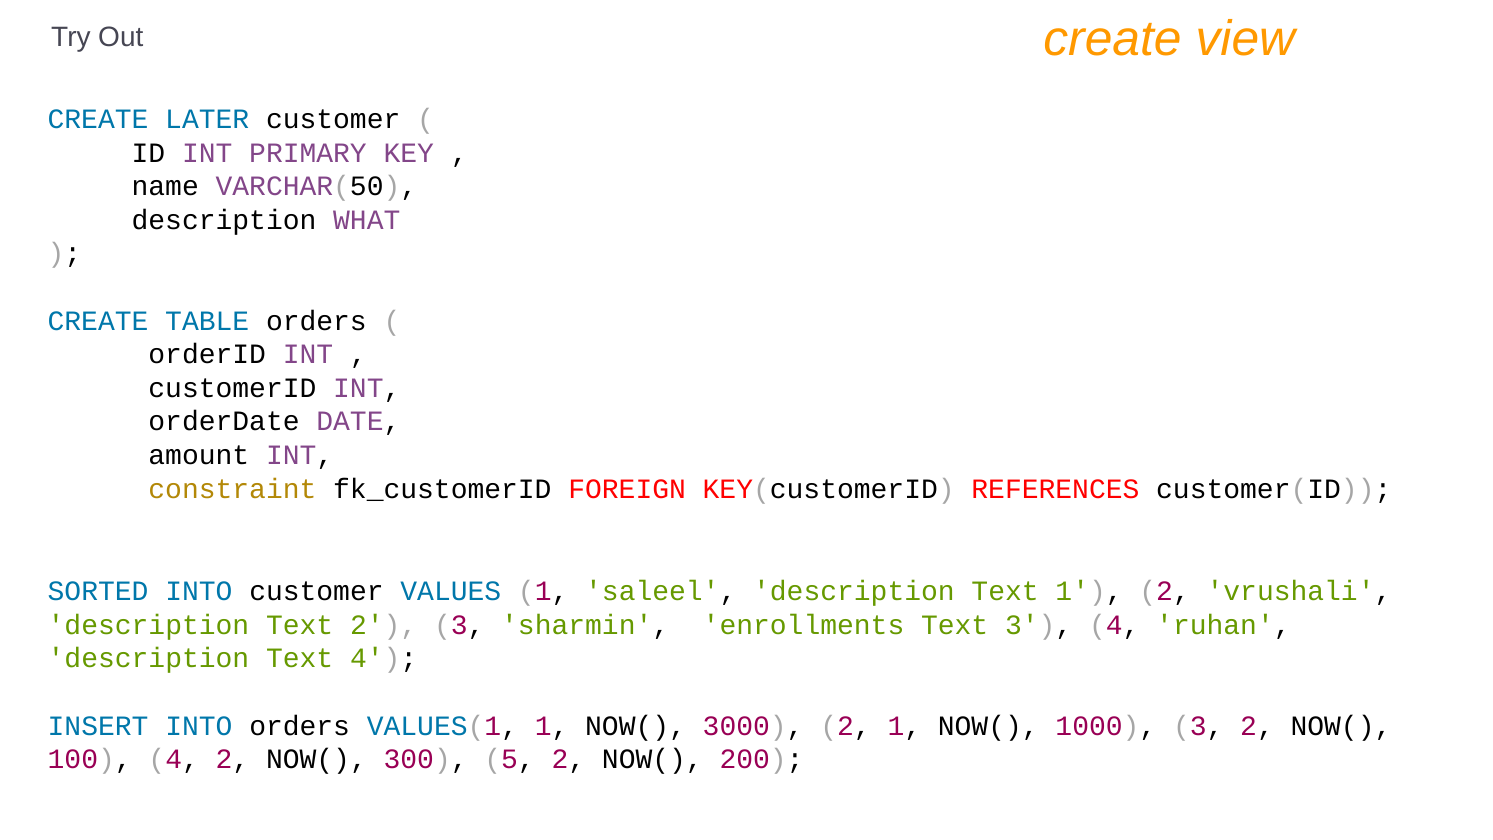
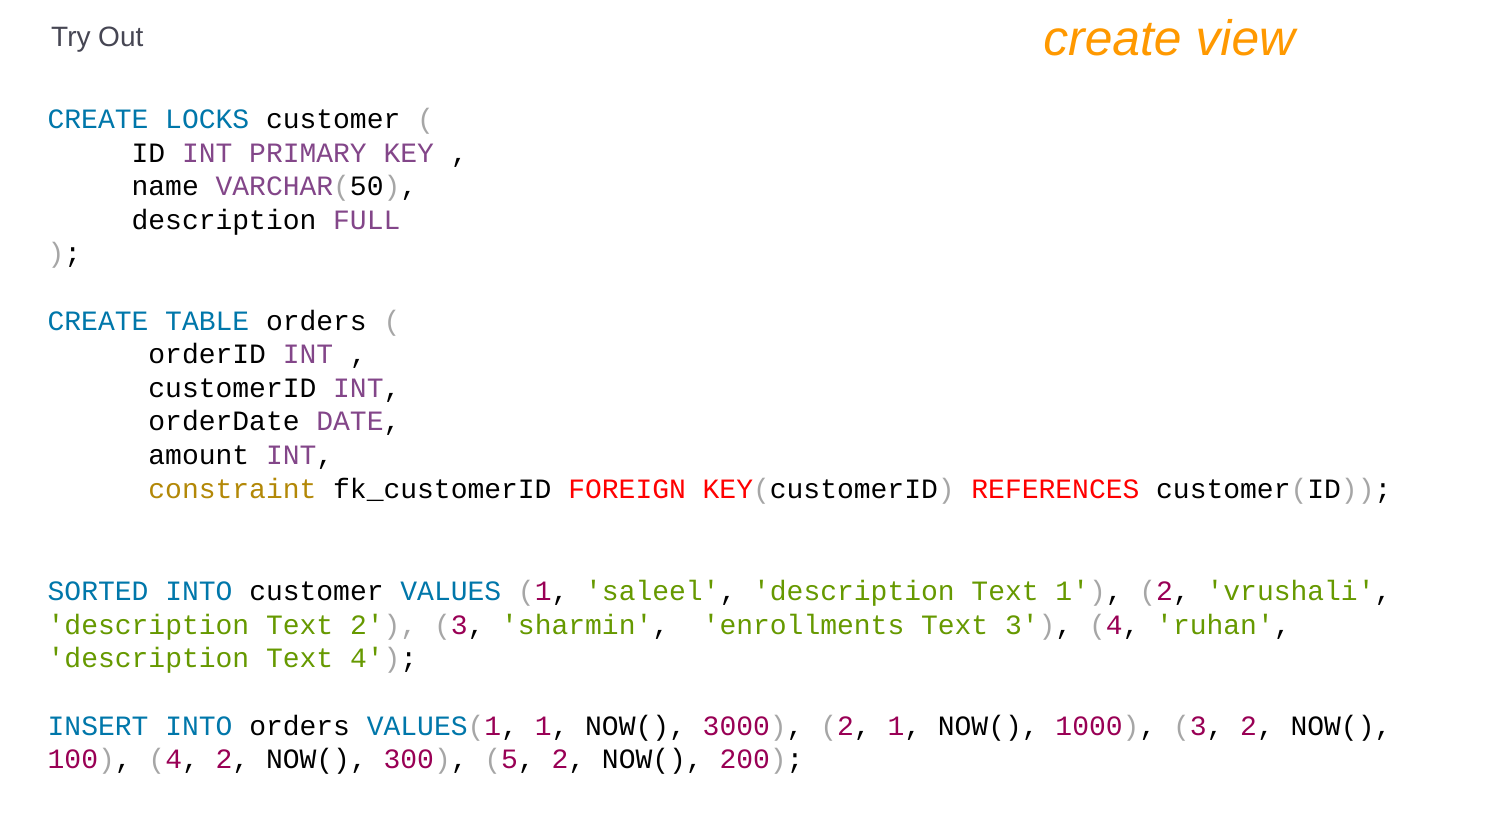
LATER: LATER -> LOCKS (207, 119)
WHAT: WHAT -> FULL (367, 220)
